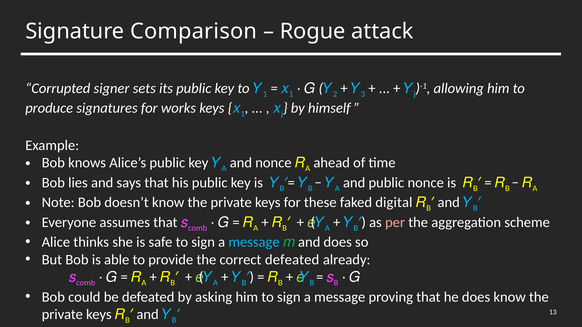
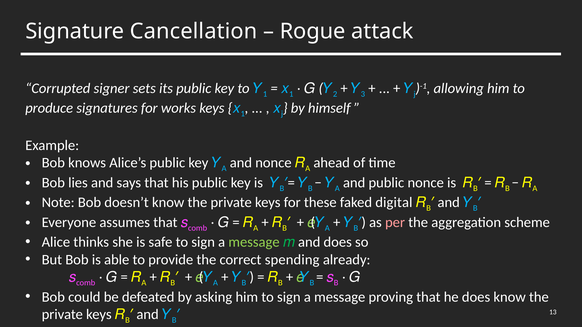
Comparison: Comparison -> Cancellation (194, 31)
message colour: light blue -> light green (254, 242)
correct defeated: defeated -> spending (292, 260)
